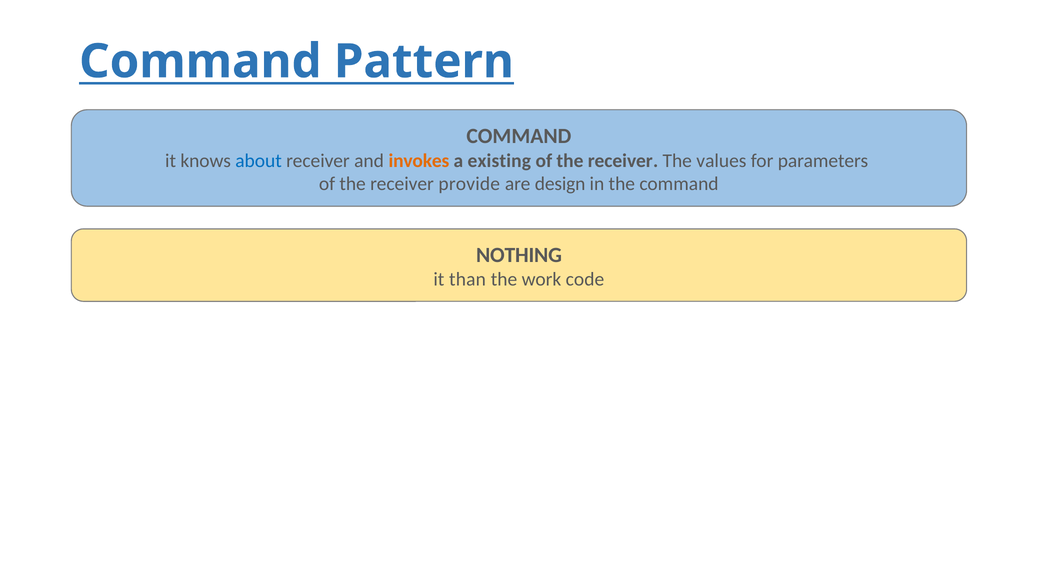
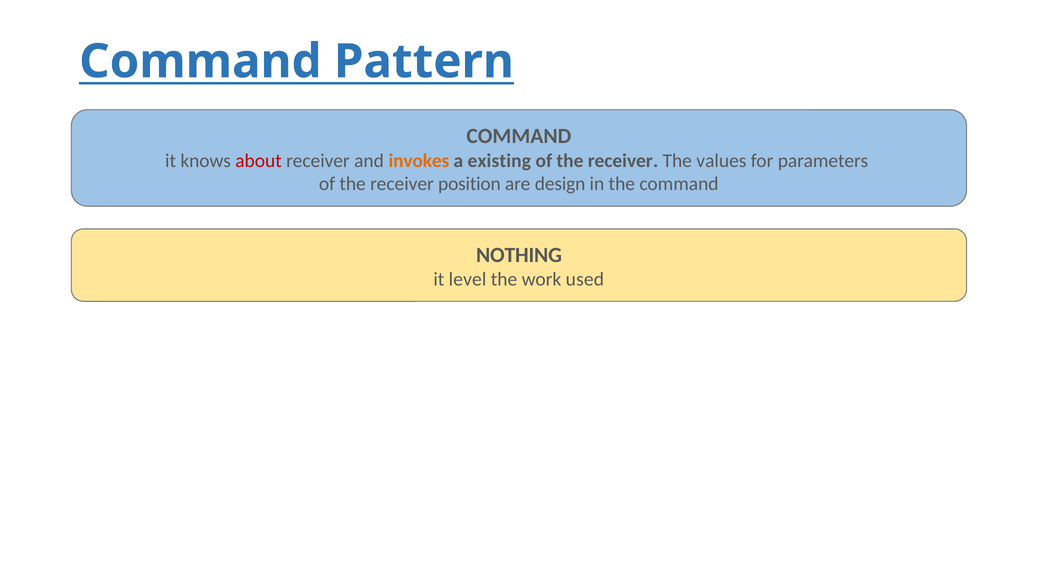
about colour: blue -> red (259, 161)
provide: provide -> position (469, 184)
than: than -> level (468, 279)
code: code -> used (585, 279)
